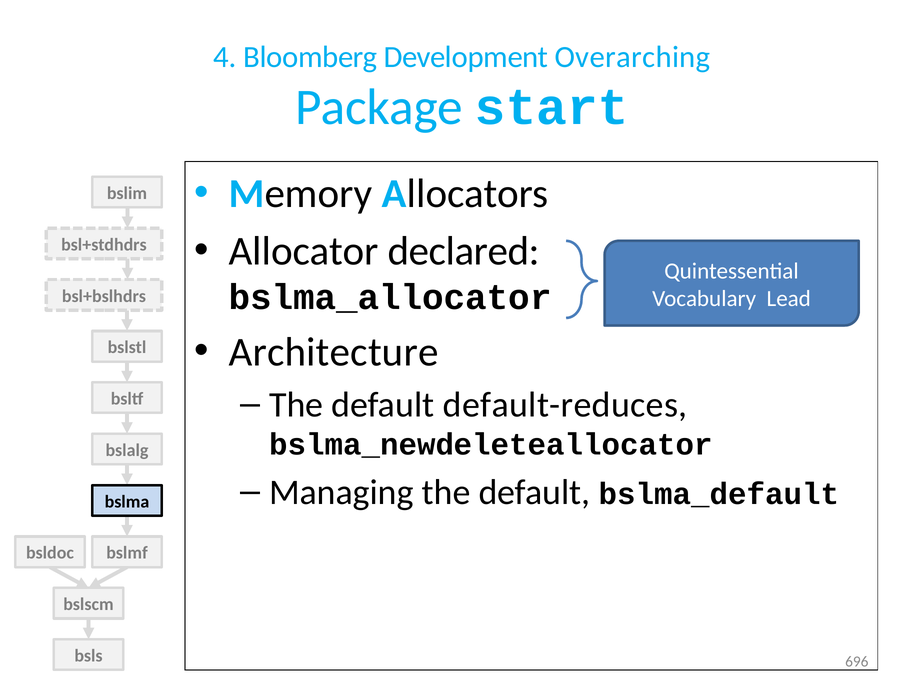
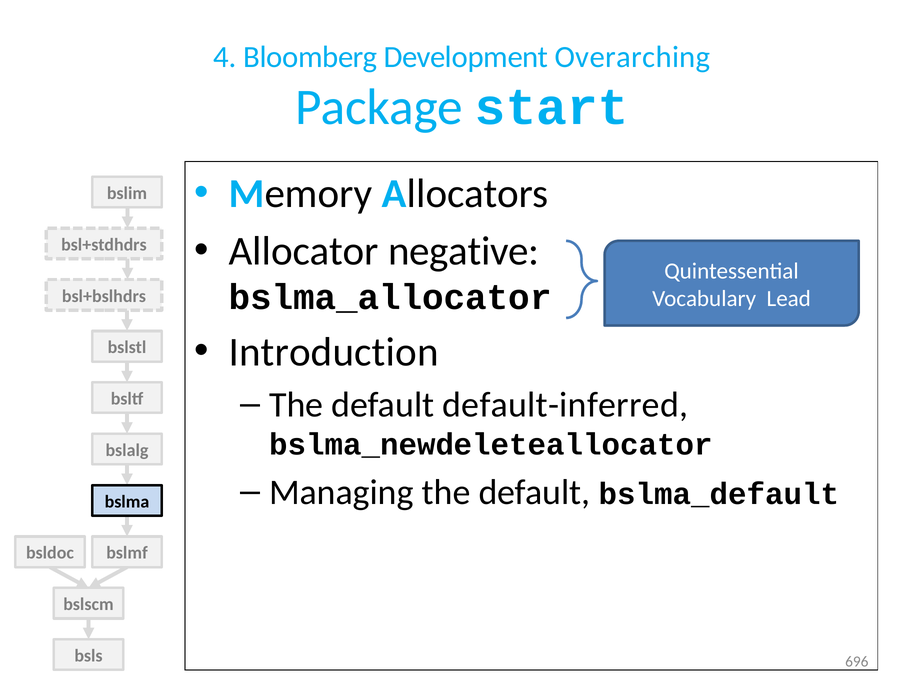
declared: declared -> negative (464, 251)
Architecture: Architecture -> Introduction (334, 352)
default-reduces: default-reduces -> default-inferred (565, 405)
